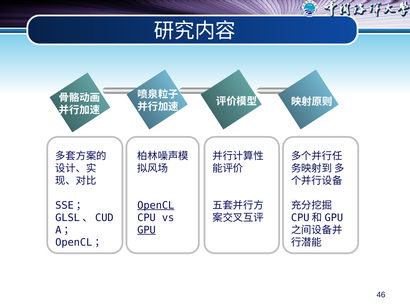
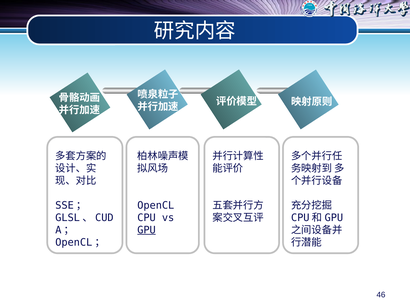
OpenCL underline: present -> none (156, 205)
